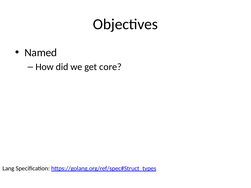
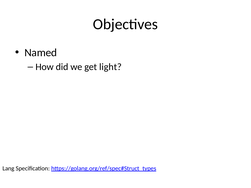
core: core -> light (110, 67)
